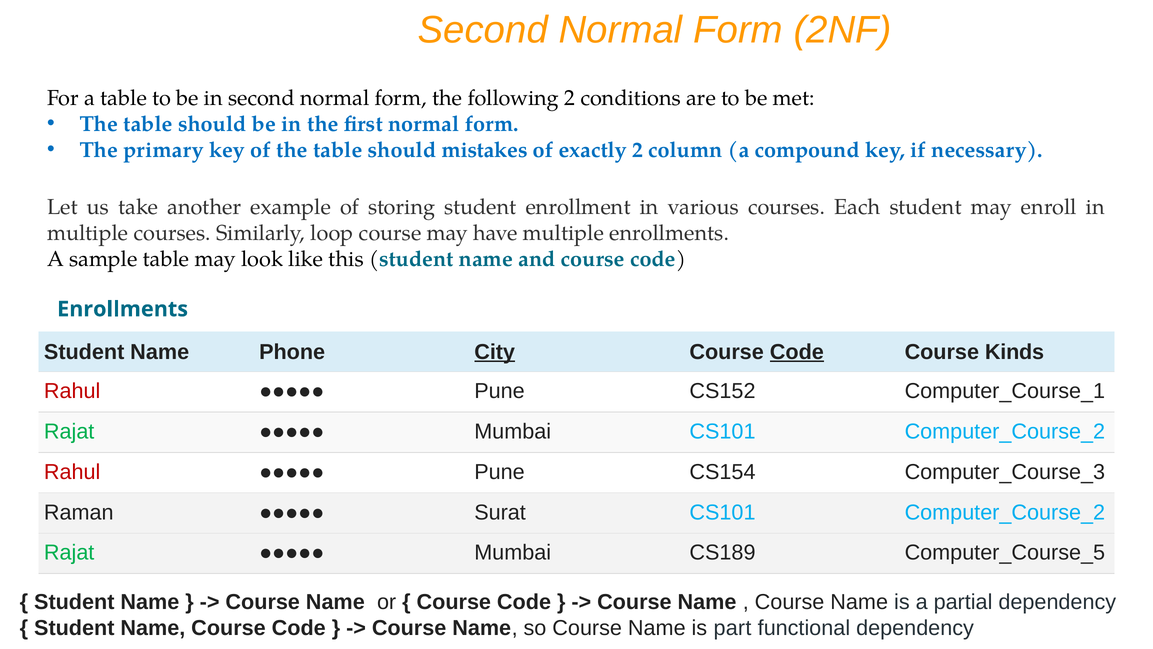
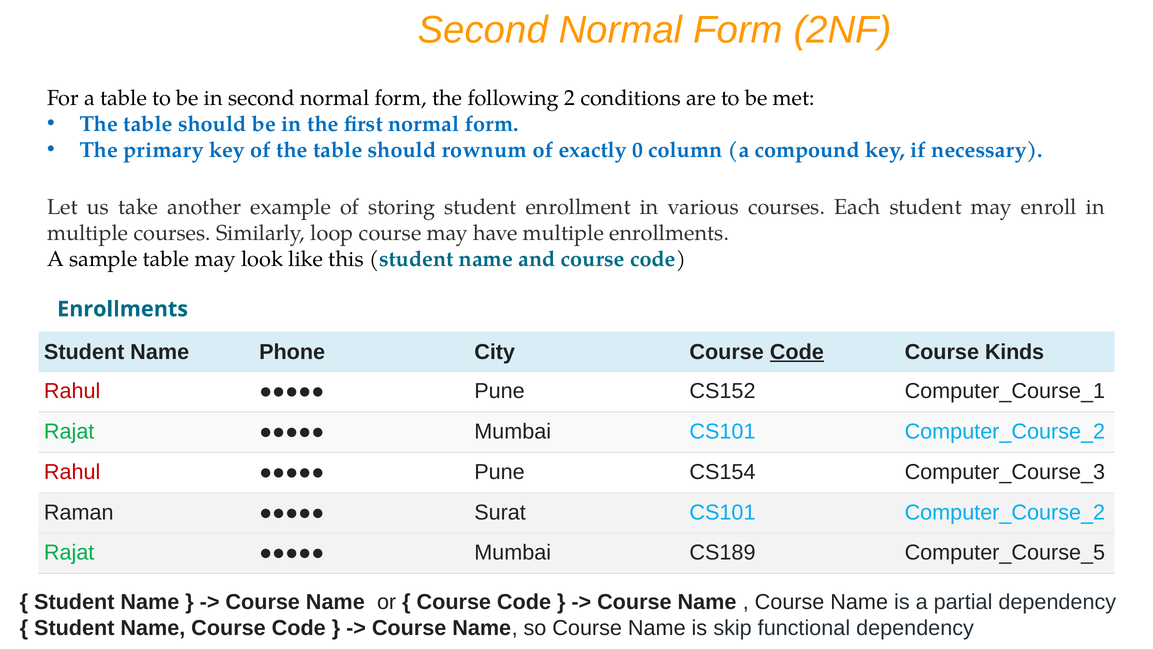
mistakes: mistakes -> rownum (484, 150)
exactly 2: 2 -> 0 (637, 150)
City underline: present -> none (495, 352)
part: part -> skip (733, 628)
